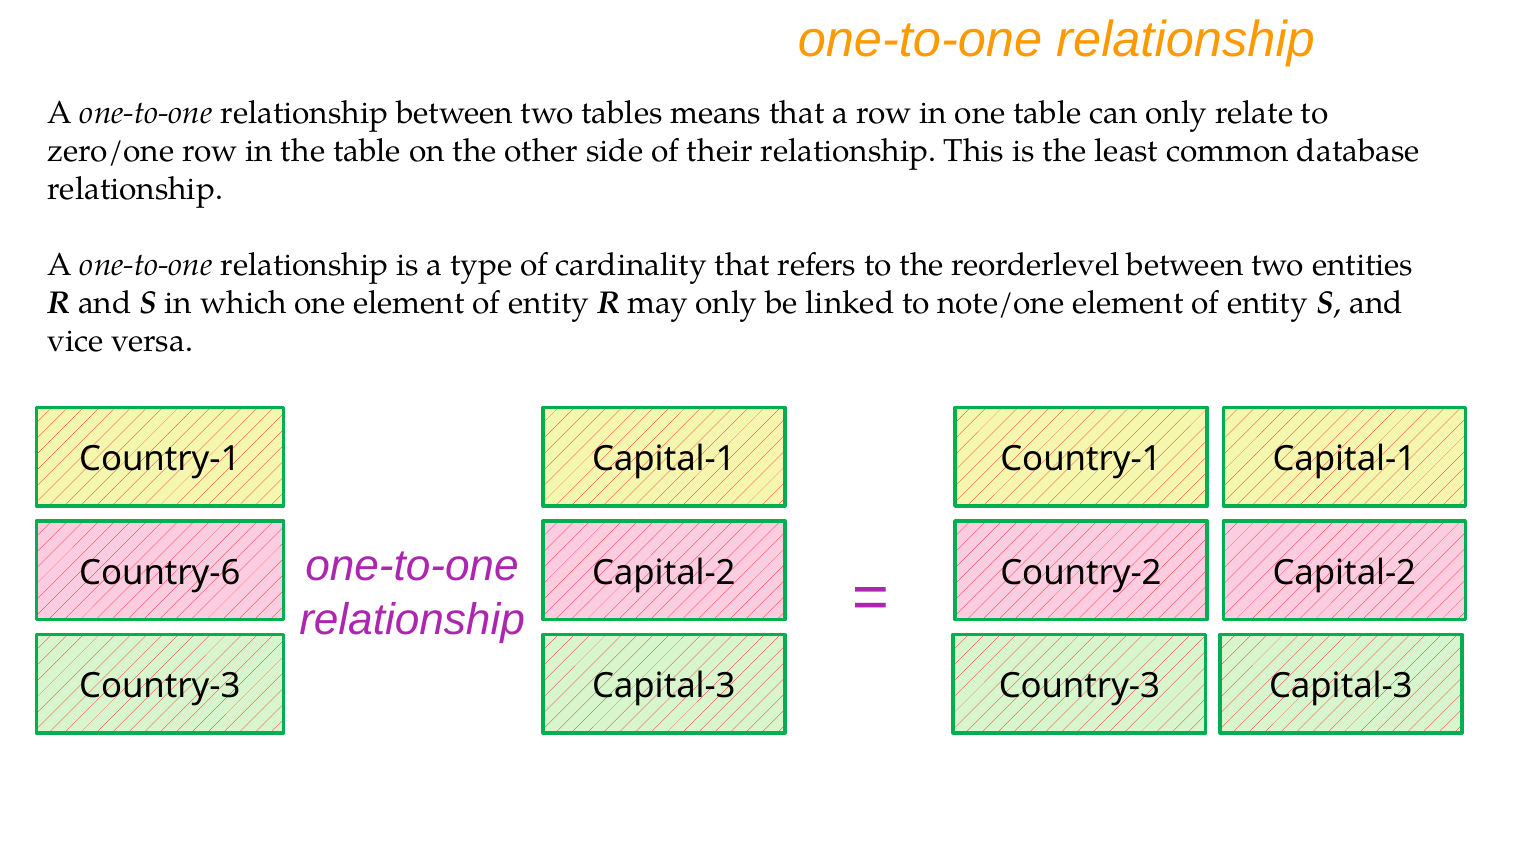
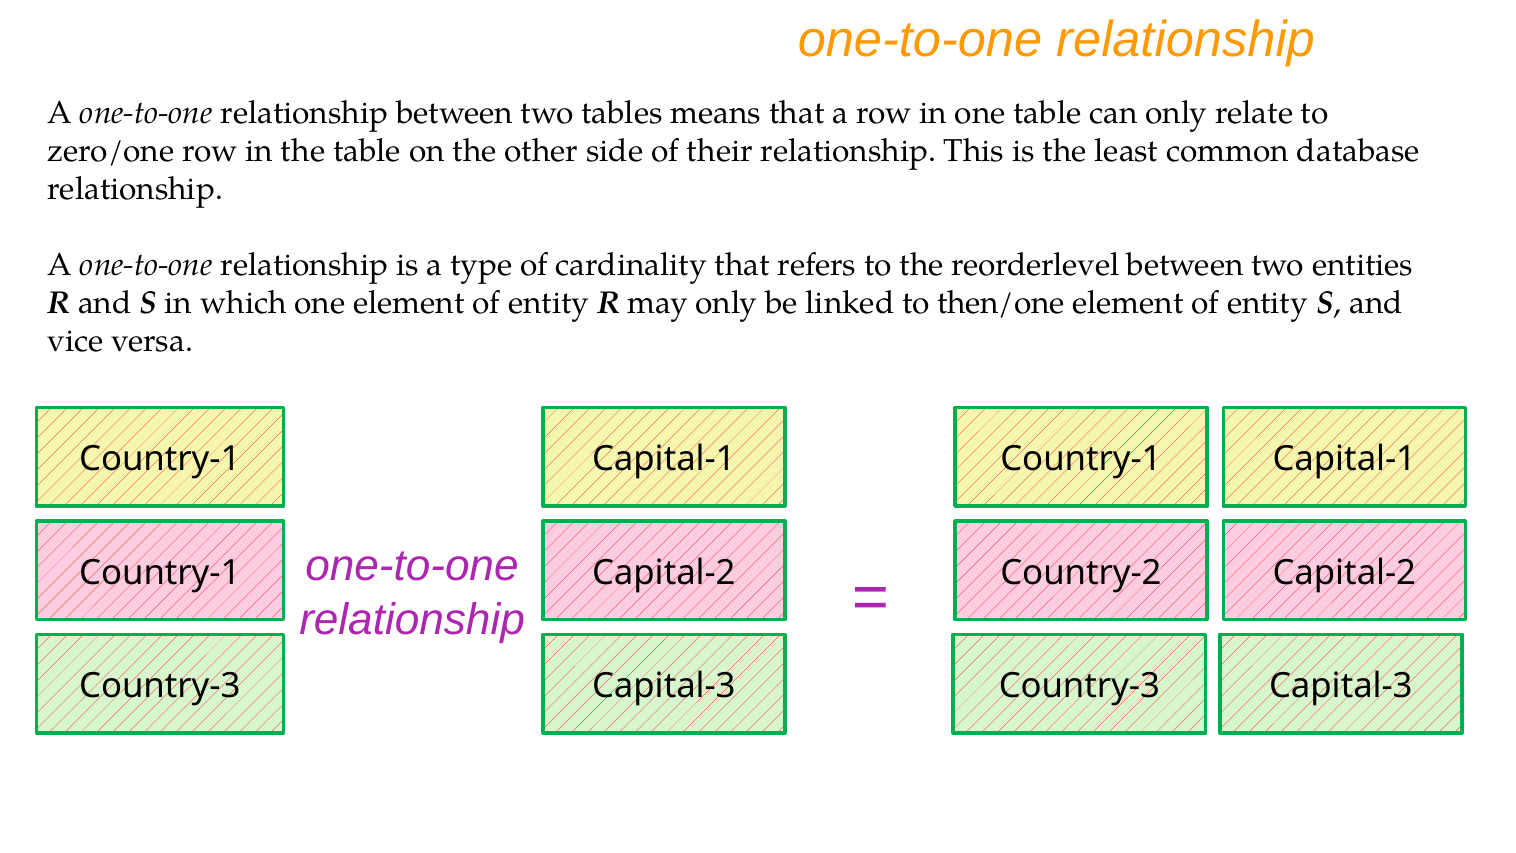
note/one: note/one -> then/one (1001, 303)
Country-6: Country-6 -> Country-1 (160, 572)
